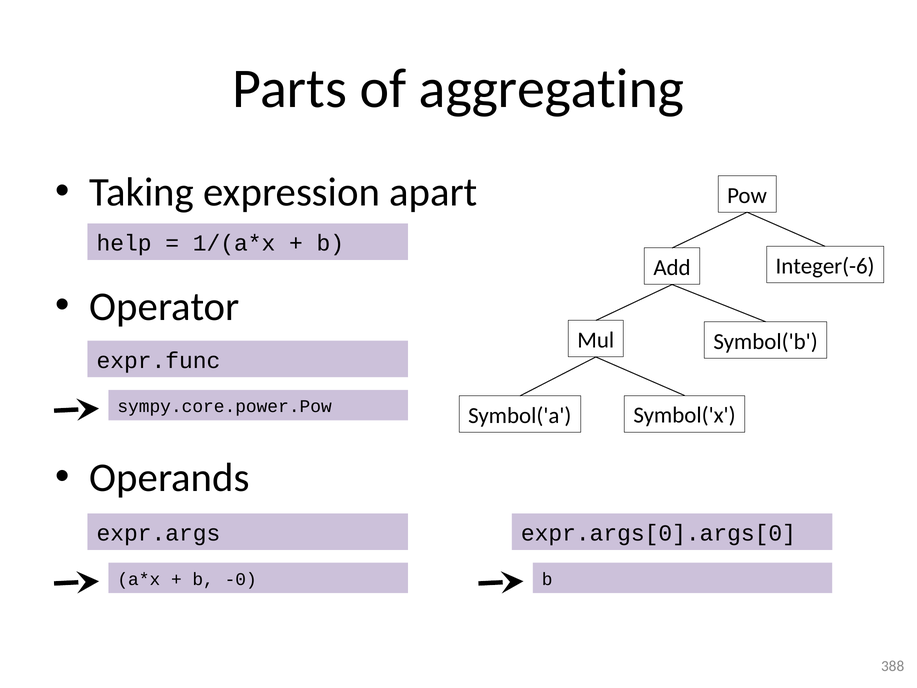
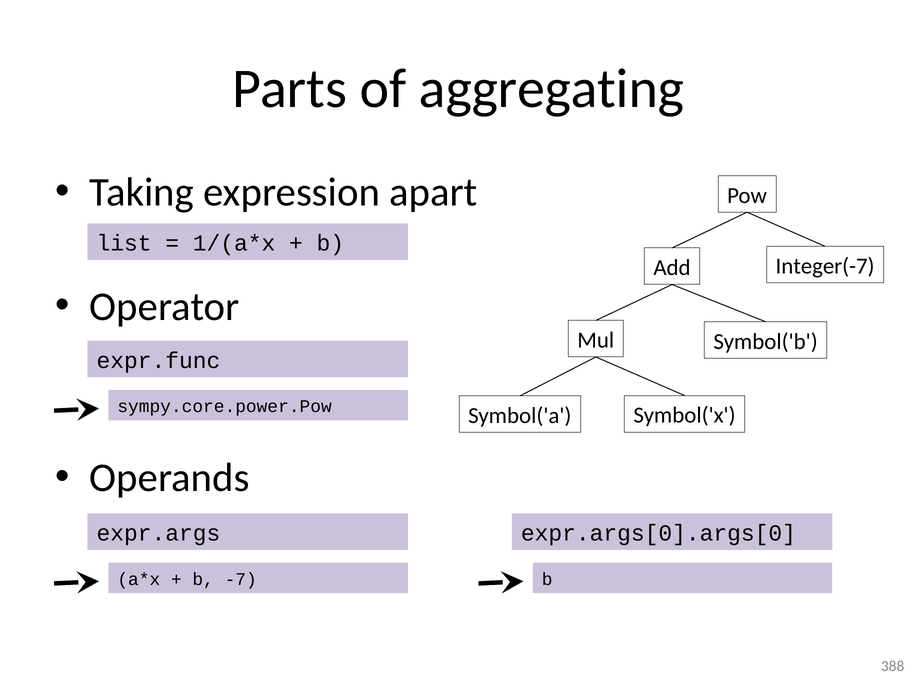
help: help -> list (124, 243)
Integer(-6: Integer(-6 -> Integer(-7 (825, 266)
-0: -0 -> -7 (241, 579)
